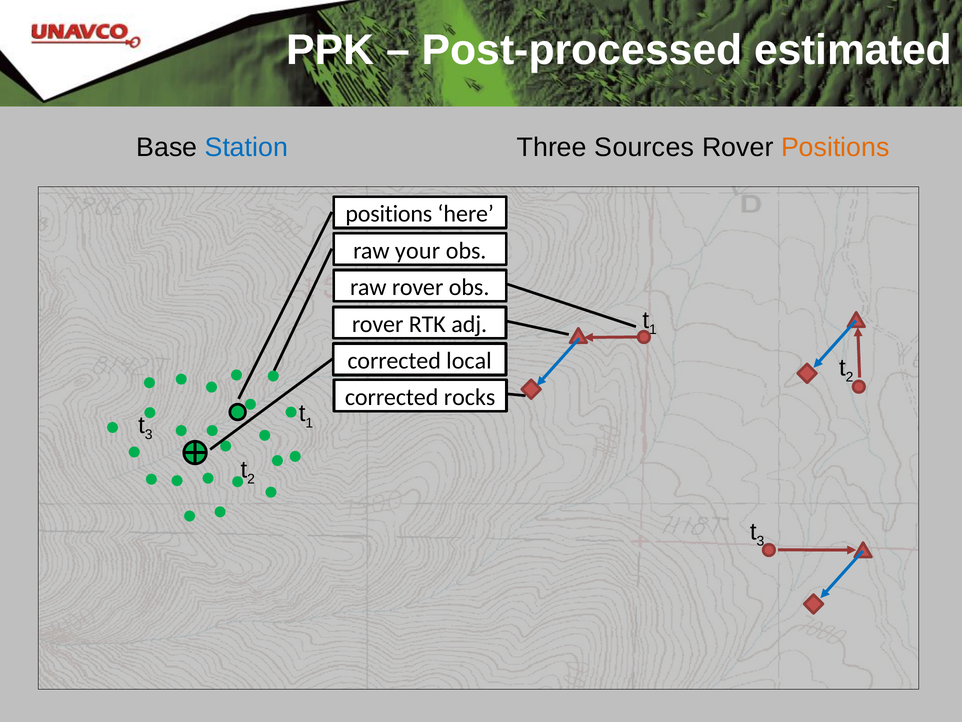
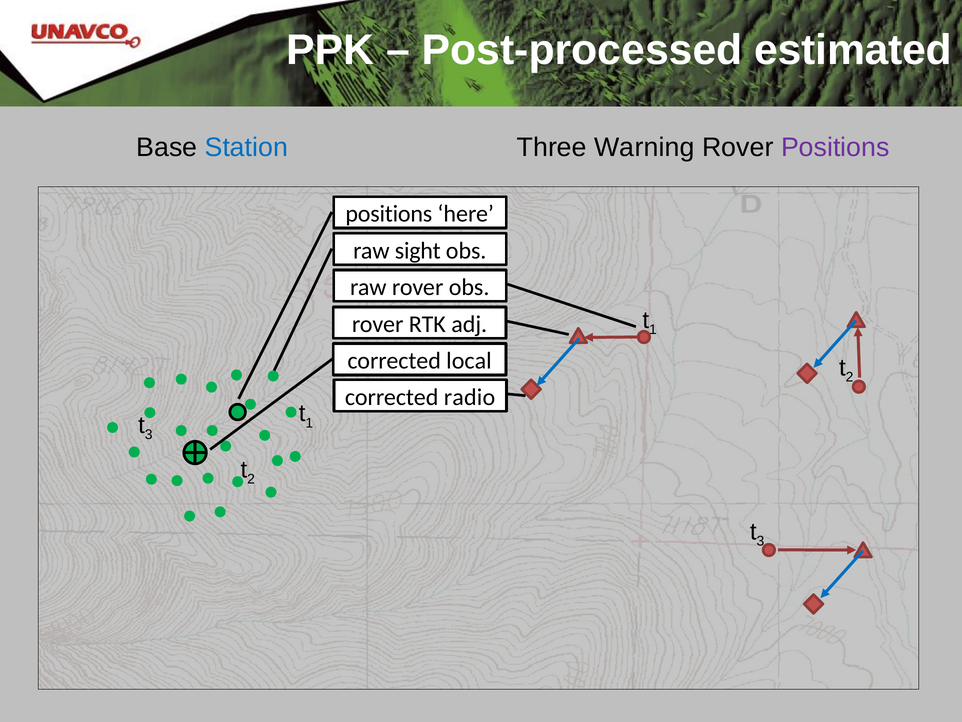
Sources: Sources -> Warning (644, 147)
Positions colour: orange -> purple (835, 147)
your: your -> sight (418, 251)
rocks: rocks -> radio (470, 397)
